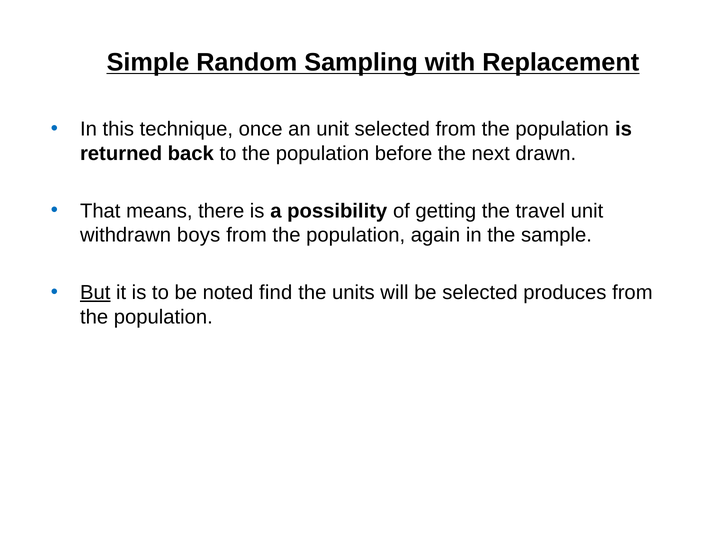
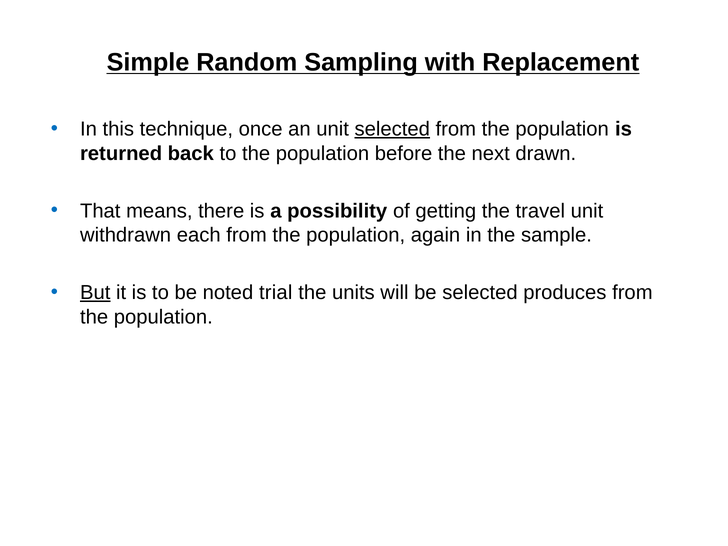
selected underline: none -> present (392, 129)
boys: boys -> each (199, 235)
find: find -> trial (276, 293)
